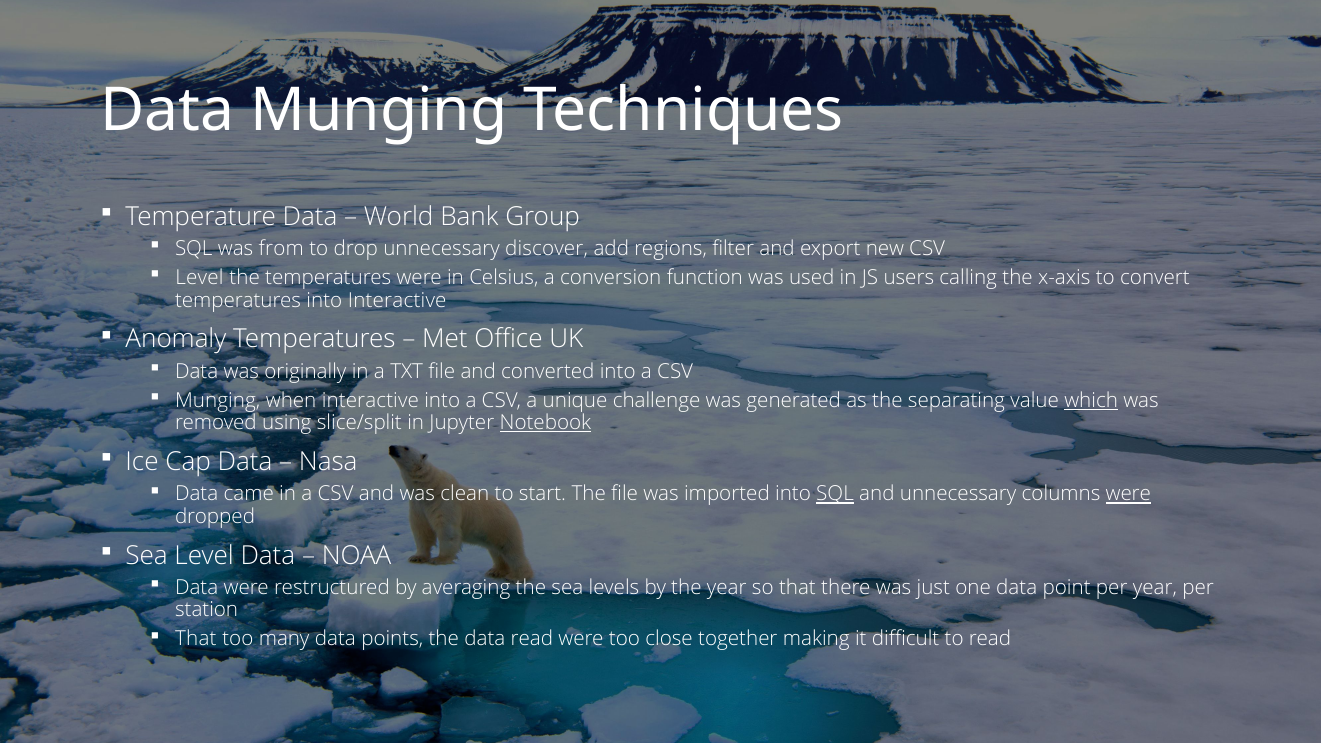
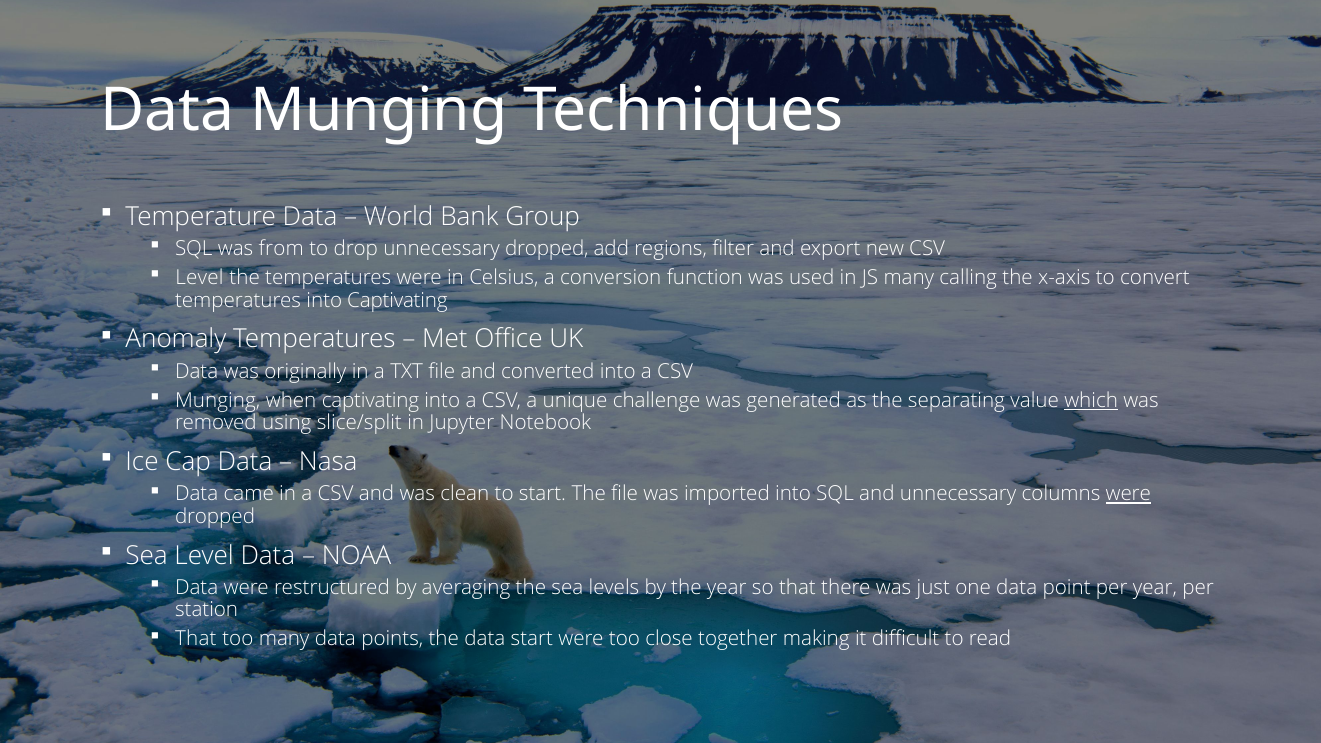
unnecessary discover: discover -> dropped (547, 249)
JS users: users -> many (909, 278)
into Interactive: Interactive -> Captivating (397, 300)
when interactive: interactive -> captivating (370, 401)
Notebook underline: present -> none (545, 423)
SQL underline: present -> none (835, 494)
data read: read -> start (532, 639)
